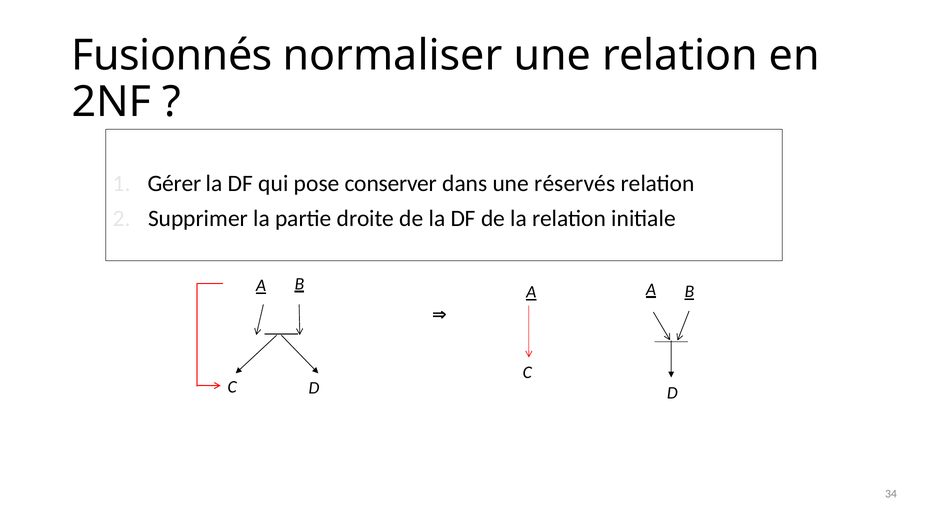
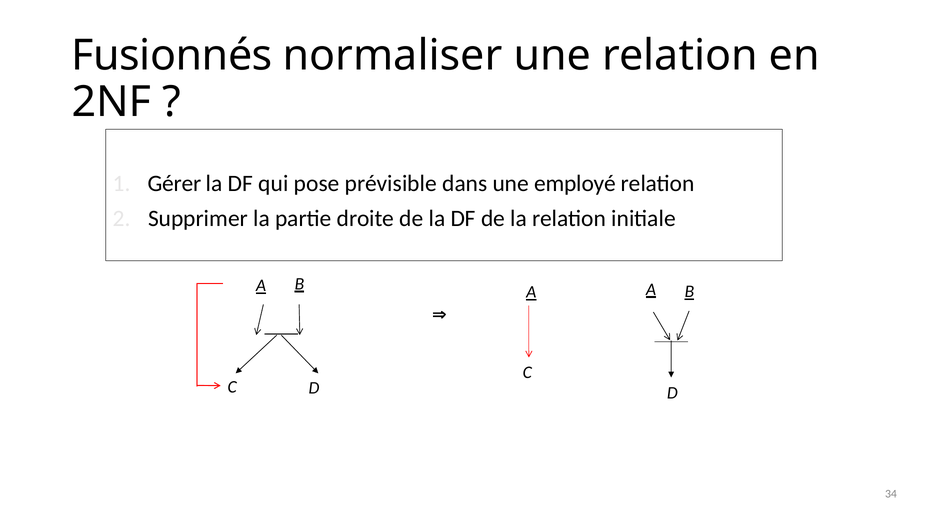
conserver: conserver -> prévisible (391, 183)
réservés: réservés -> employé (575, 183)
